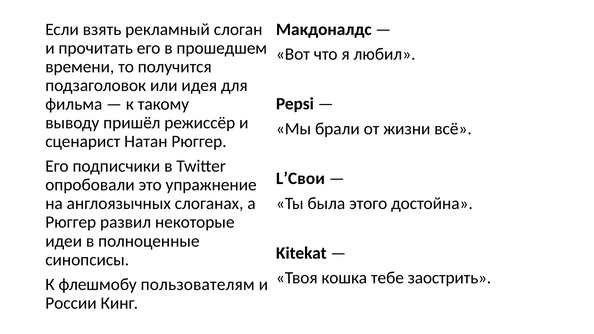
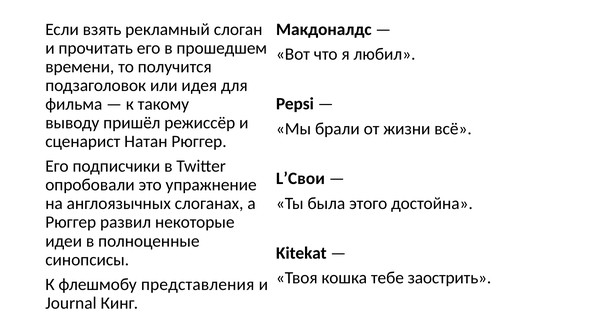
пользователям: пользователям -> представления (198, 285)
России: России -> Journal (71, 303)
